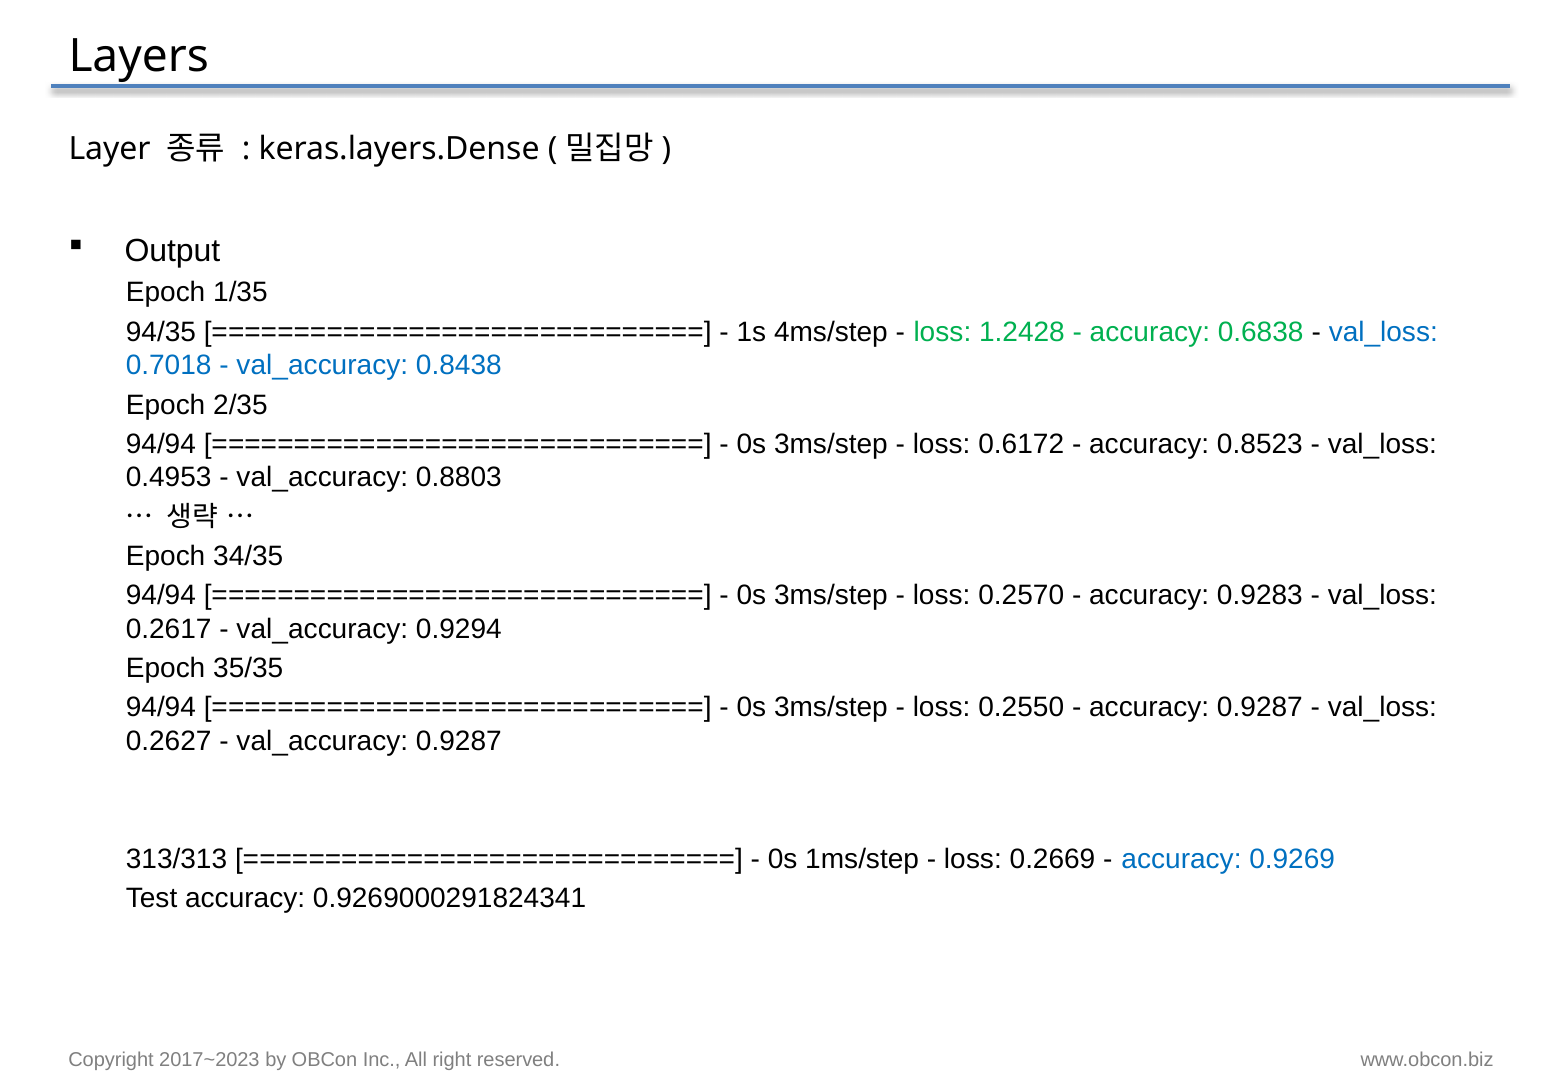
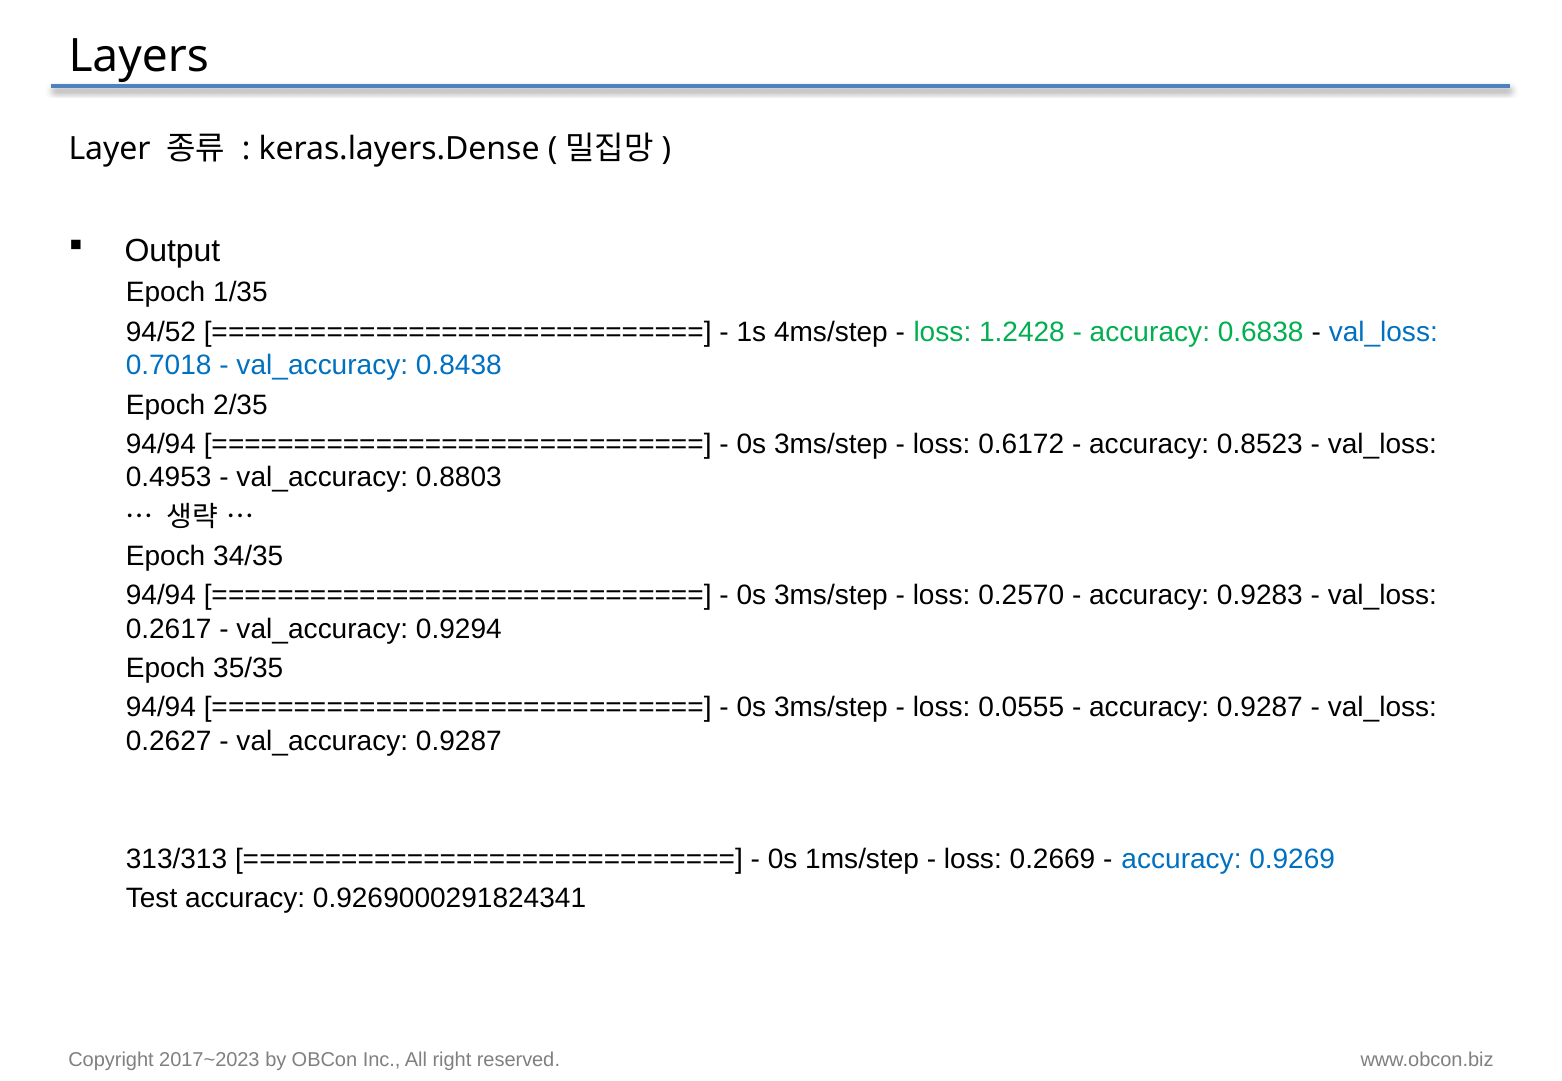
94/35: 94/35 -> 94/52 (161, 332)
0.2550: 0.2550 -> 0.0555 (1021, 708)
